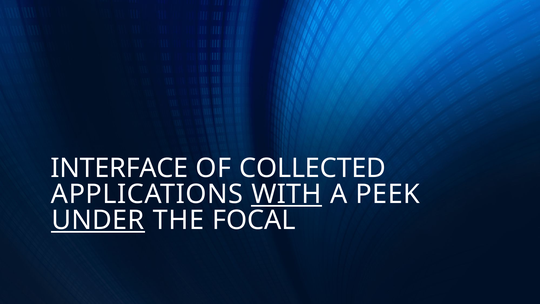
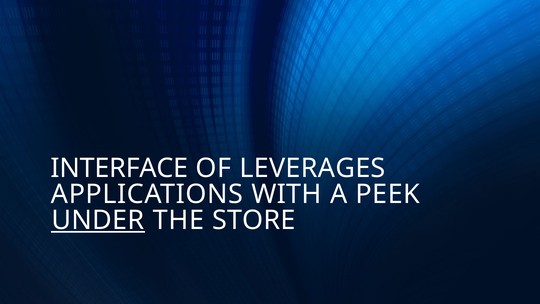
COLLECTED: COLLECTED -> LEVERAGES (312, 168)
WITH underline: present -> none (286, 194)
FOCAL: FOCAL -> STORE (254, 220)
